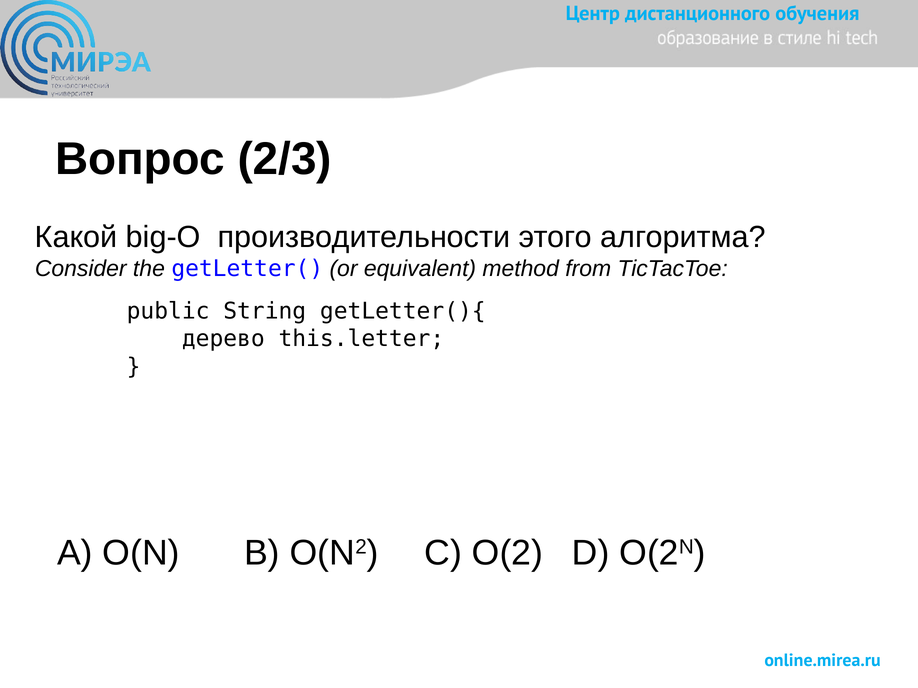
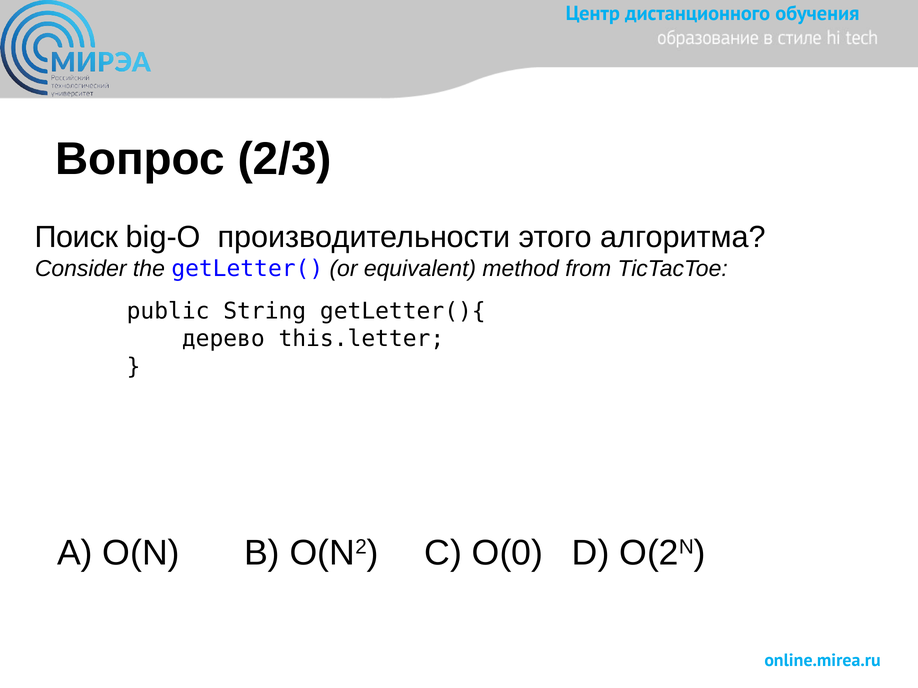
Какой: Какой -> Поиск (76, 237)
O(2: O(2 -> O(0 (507, 553)
